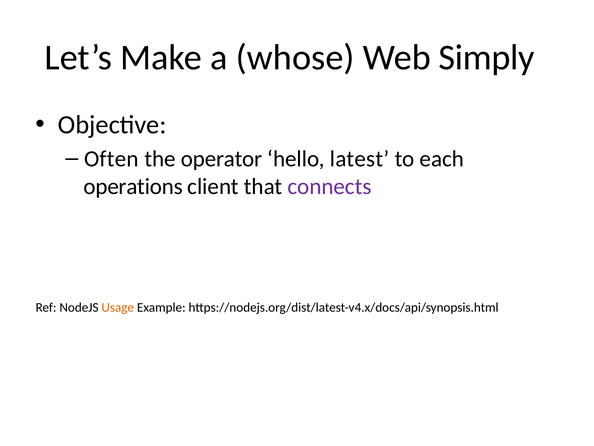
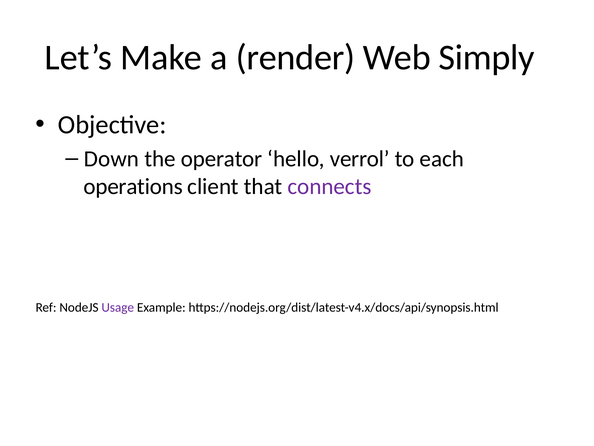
whose: whose -> render (295, 58)
Often: Often -> Down (112, 159)
latest: latest -> verrol (360, 159)
Usage colour: orange -> purple (118, 307)
